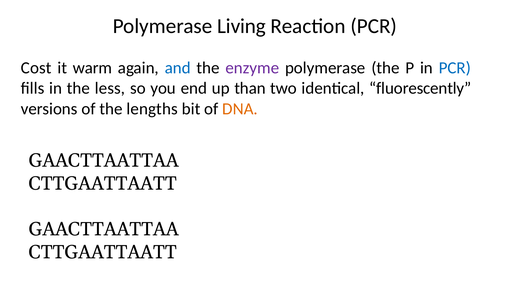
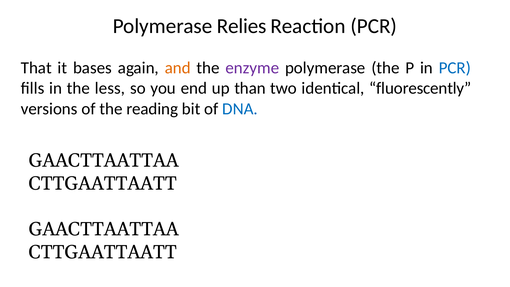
Living: Living -> Relies (242, 26)
Cost: Cost -> That (36, 68)
warm: warm -> bases (93, 68)
and colour: blue -> orange (178, 68)
lengths: lengths -> reading (152, 109)
DNA colour: orange -> blue (240, 109)
